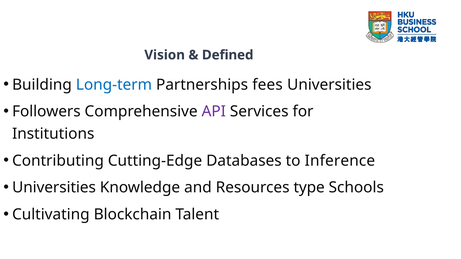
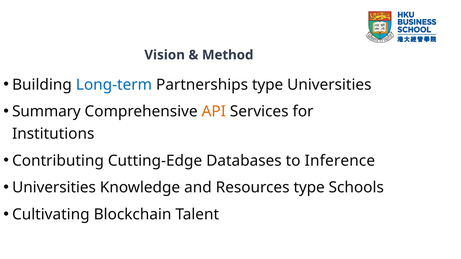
Defined: Defined -> Method (228, 55)
Partnerships fees: fees -> type (268, 85)
Followers: Followers -> Summary (46, 112)
API colour: purple -> orange (214, 112)
